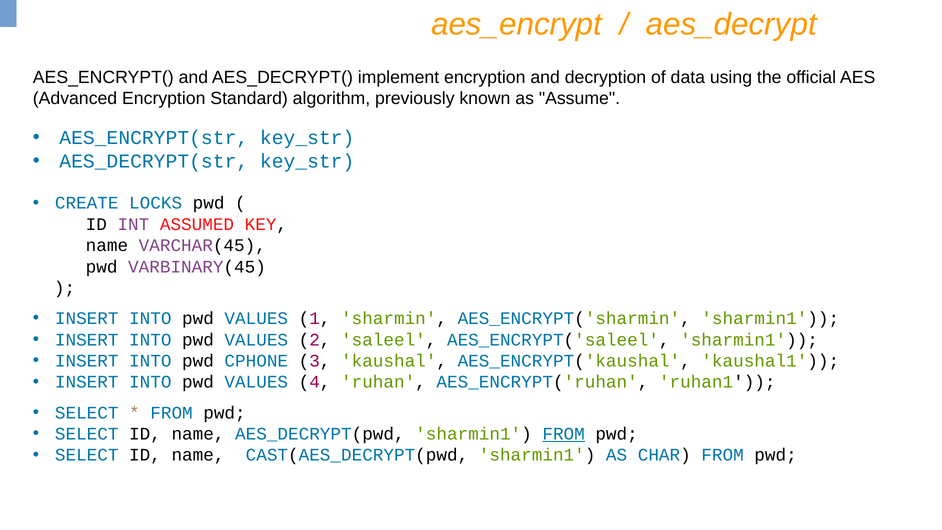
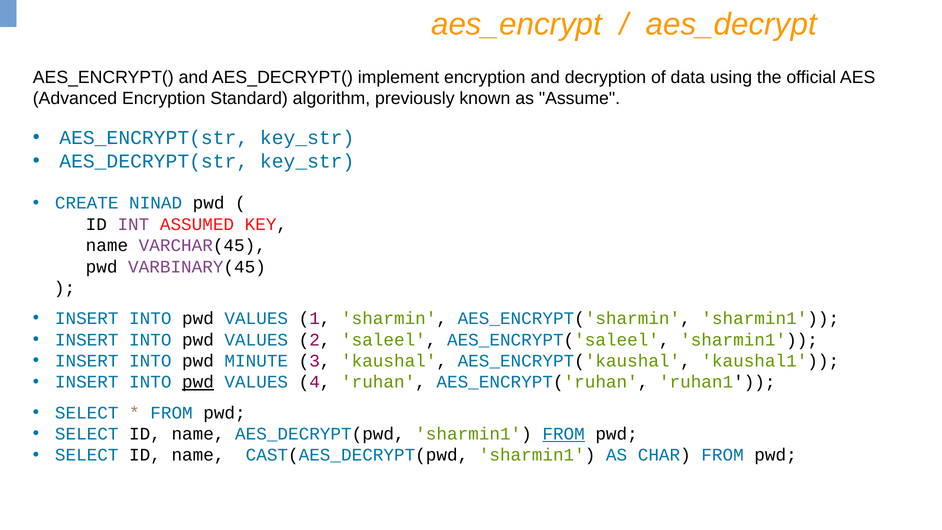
LOCKS: LOCKS -> NINAD (156, 203)
CPHONE: CPHONE -> MINUTE (256, 361)
pwd underline: none -> present (198, 382)
